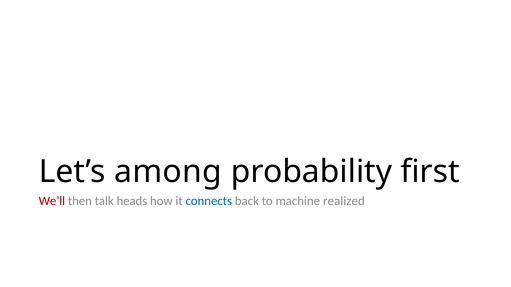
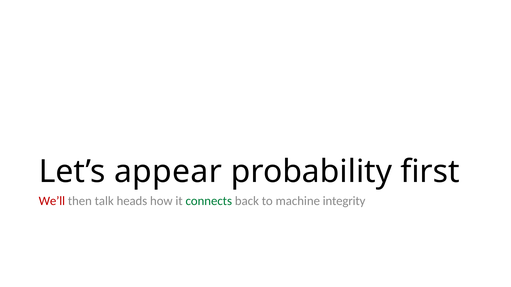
among: among -> appear (168, 172)
connects colour: blue -> green (209, 201)
realized: realized -> integrity (344, 201)
